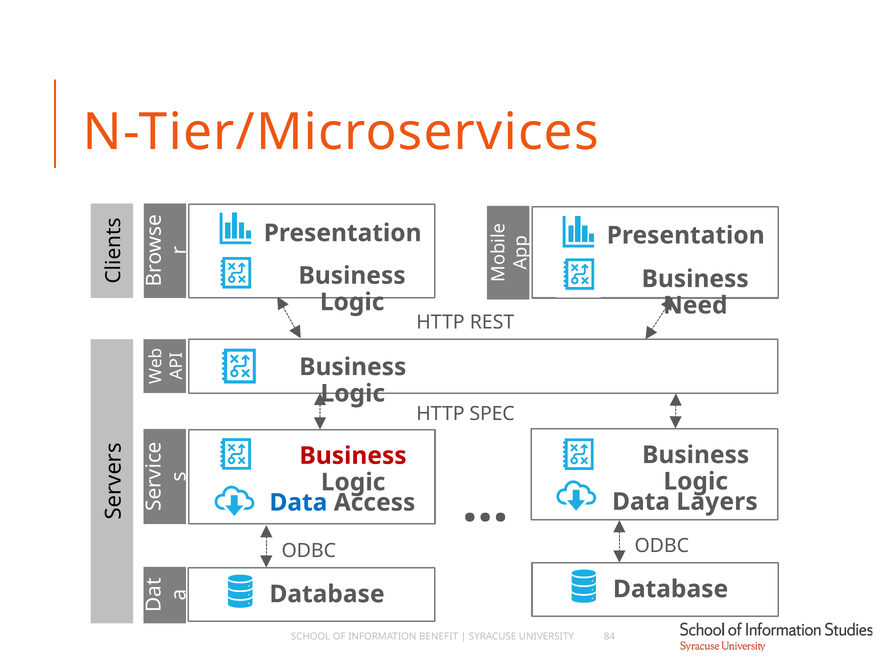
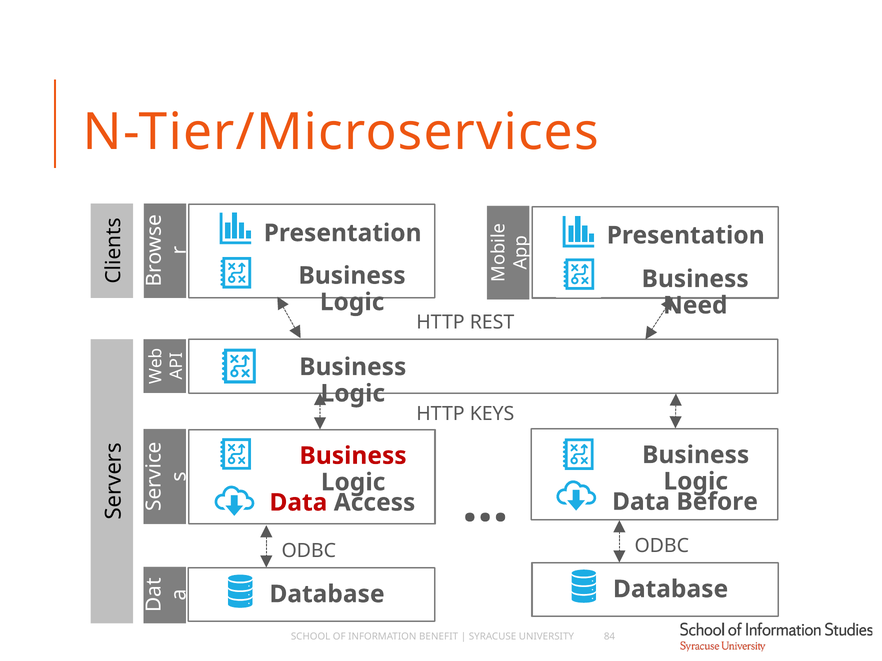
SPEC: SPEC -> KEYS (492, 414)
Layers: Layers -> Before (717, 502)
Data colour: blue -> red (298, 503)
